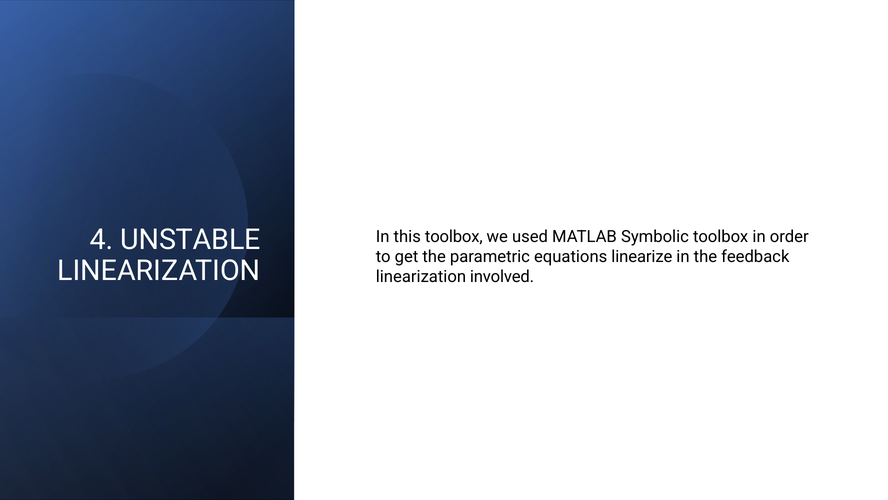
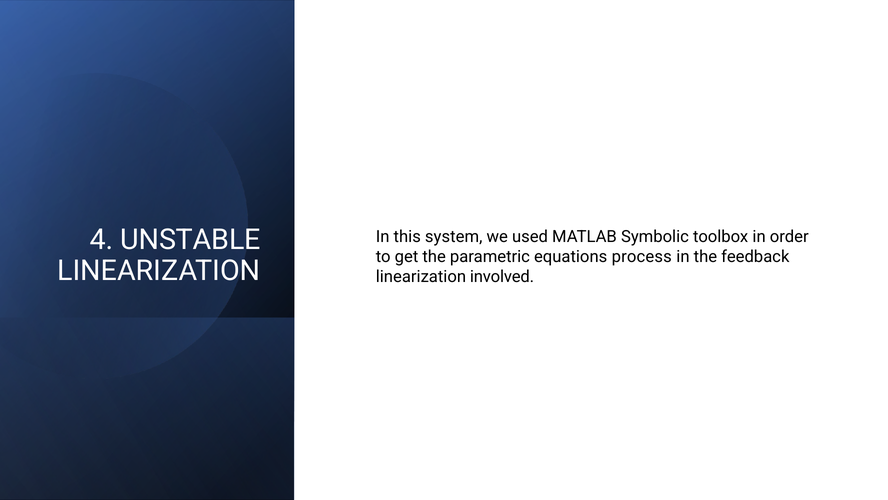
this toolbox: toolbox -> system (454, 237)
linearize: linearize -> process (642, 257)
